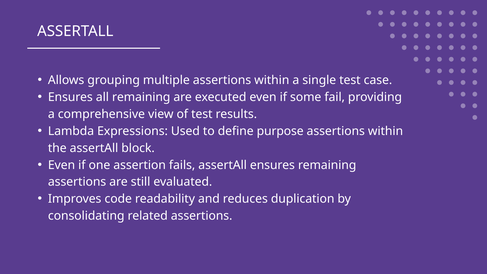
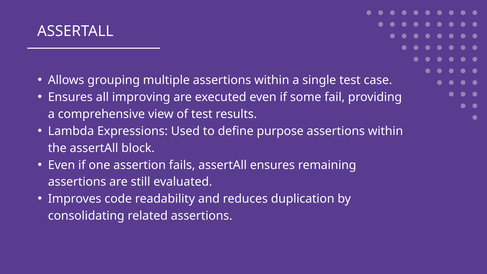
all remaining: remaining -> improving (141, 97)
